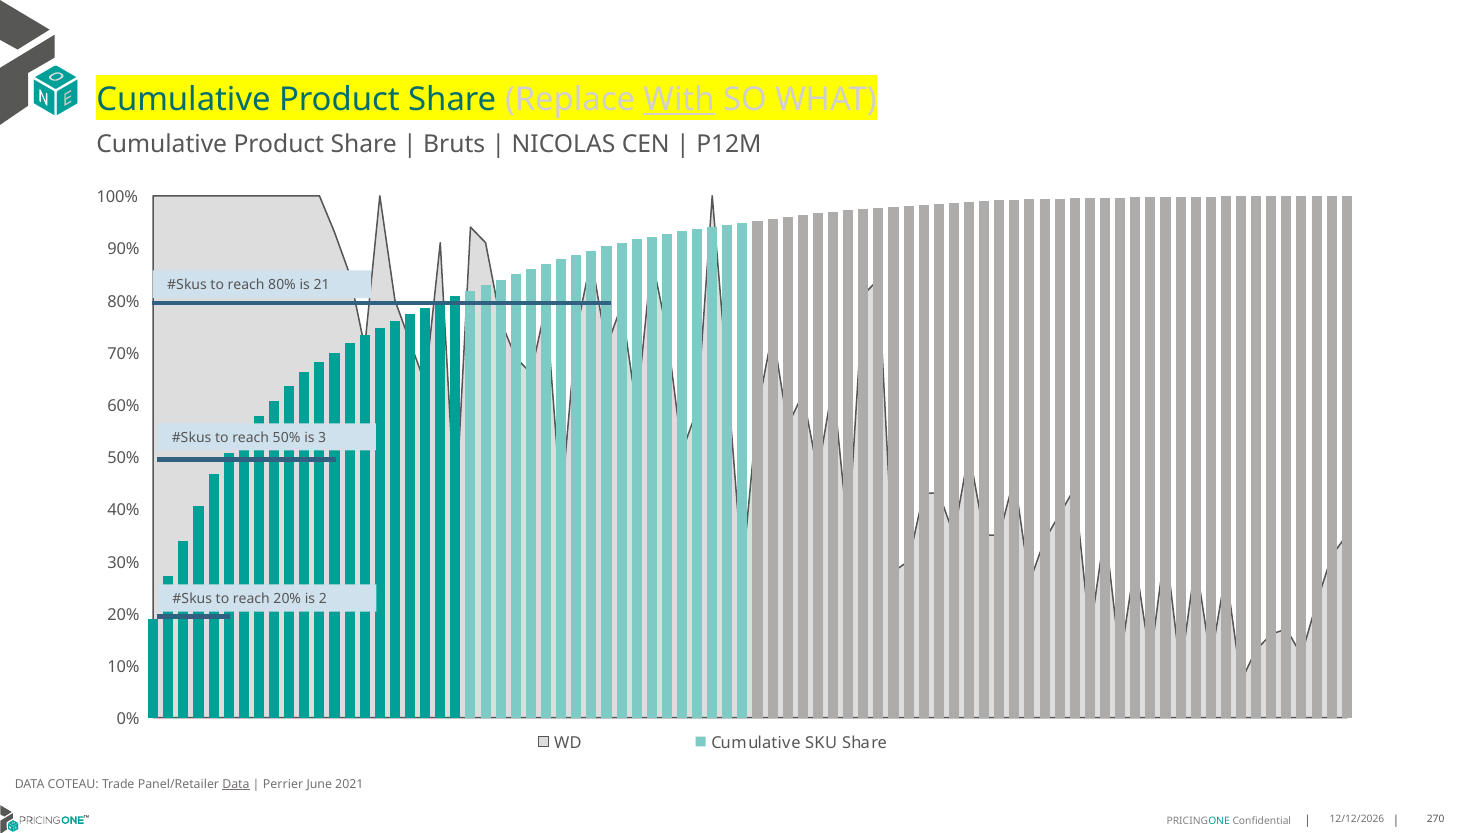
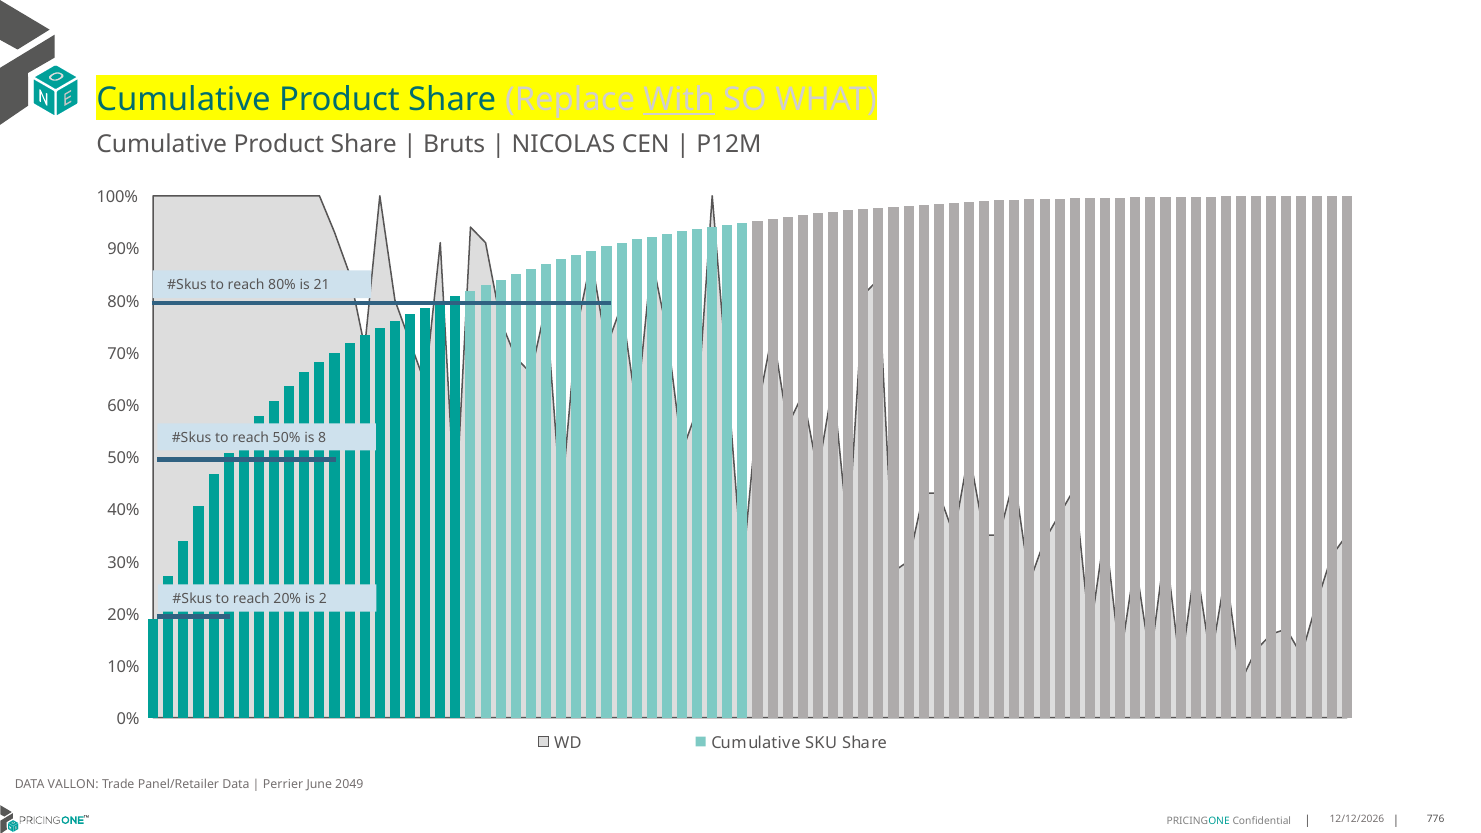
3: 3 -> 8 (322, 438)
COTEAU: COTEAU -> VALLON (73, 785)
Data underline: present -> none (236, 785)
2021: 2021 -> 2049 (349, 785)
270: 270 -> 776 (1436, 819)
